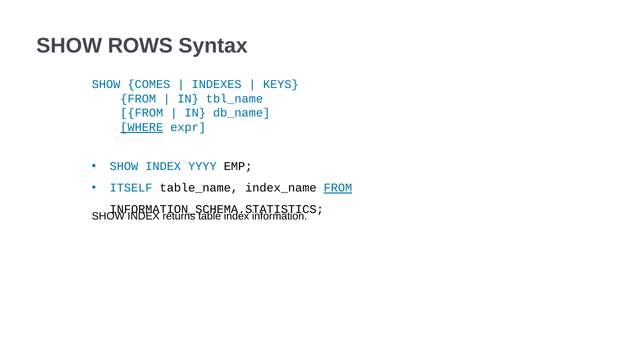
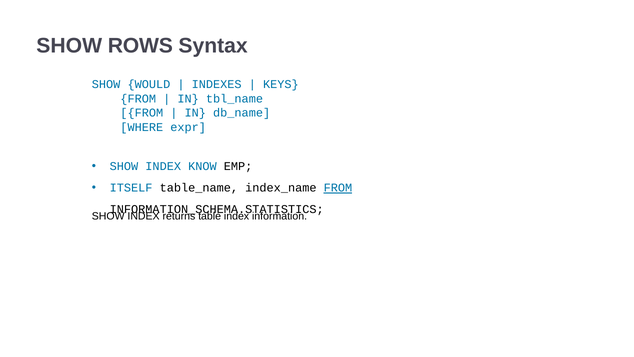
COMES: COMES -> WOULD (149, 84)
WHERE underline: present -> none (142, 127)
YYYY: YYYY -> KNOW (202, 166)
